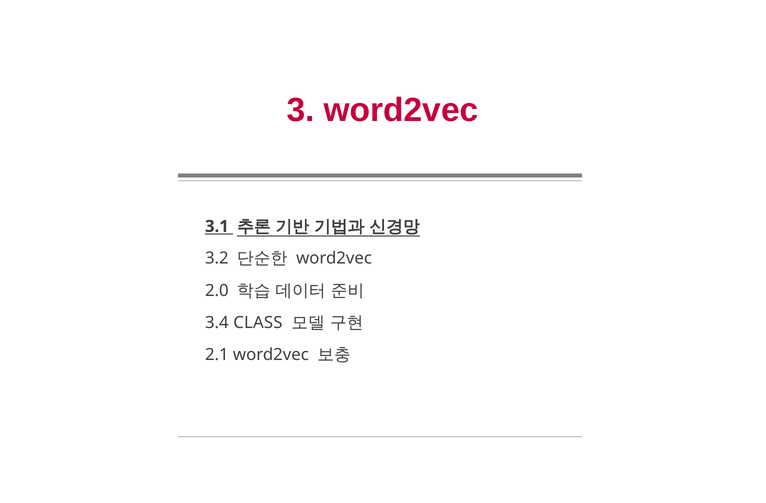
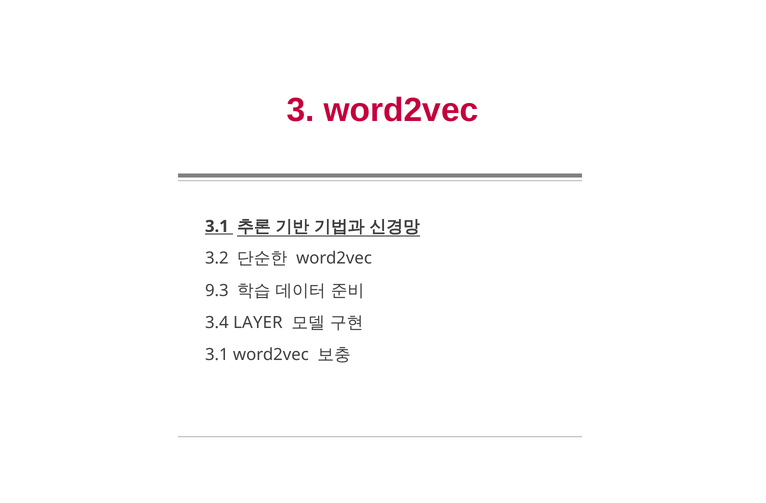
2.0: 2.0 -> 9.3 (217, 291)
CLASS: CLASS -> LAYER (258, 323)
2.1: 2.1 -> 3.1 (217, 355)
